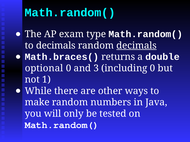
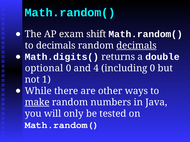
type: type -> shift (96, 34)
Math.braces(: Math.braces( -> Math.digits( (62, 57)
3: 3 -> 4 (96, 68)
make underline: none -> present (37, 103)
